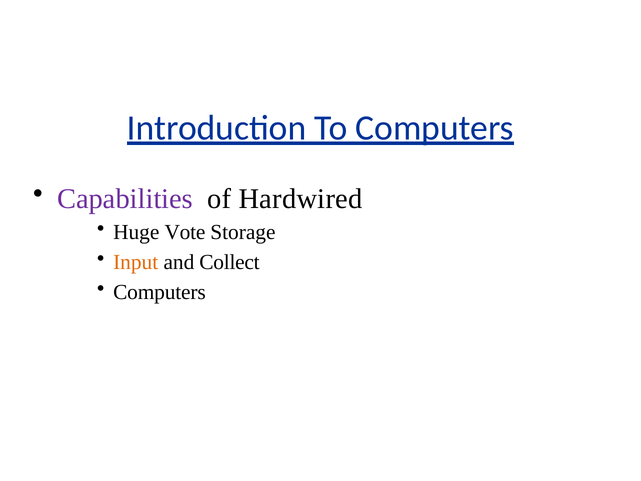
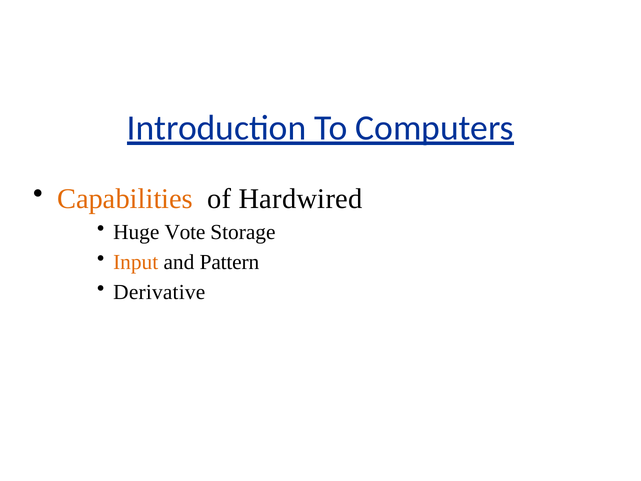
Capabilities colour: purple -> orange (125, 199)
Collect: Collect -> Pattern (229, 262)
Computers: Computers -> Derivative (159, 292)
